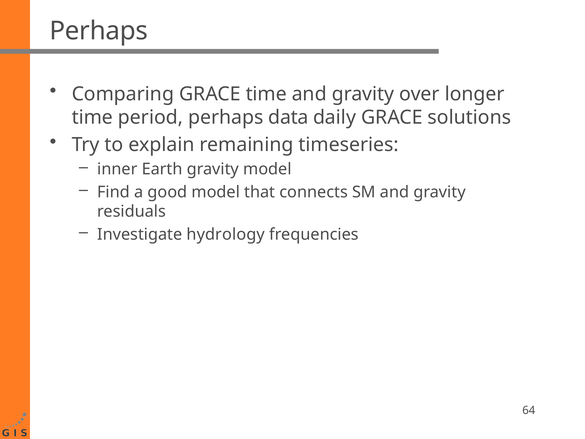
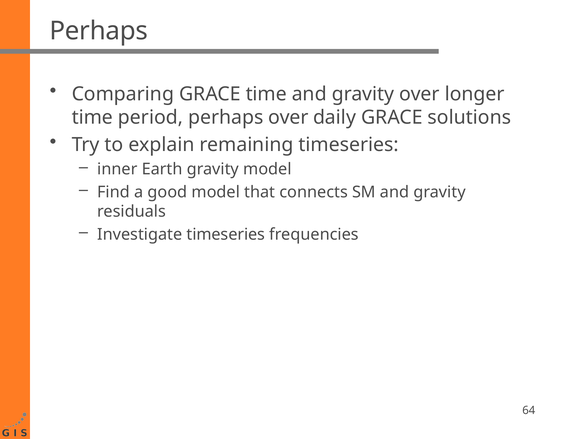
perhaps data: data -> over (288, 117)
Investigate hydrology: hydrology -> timeseries (226, 234)
